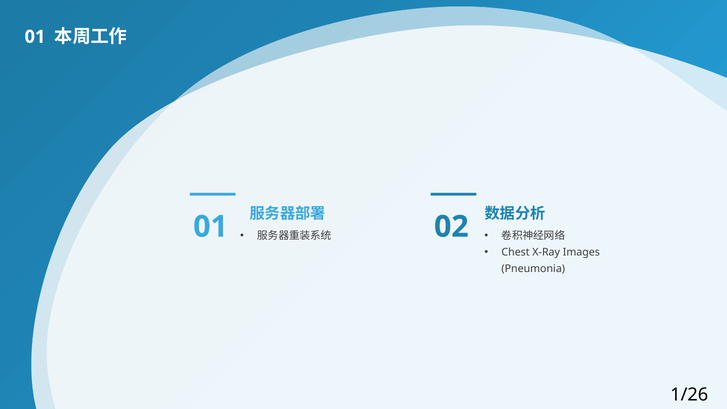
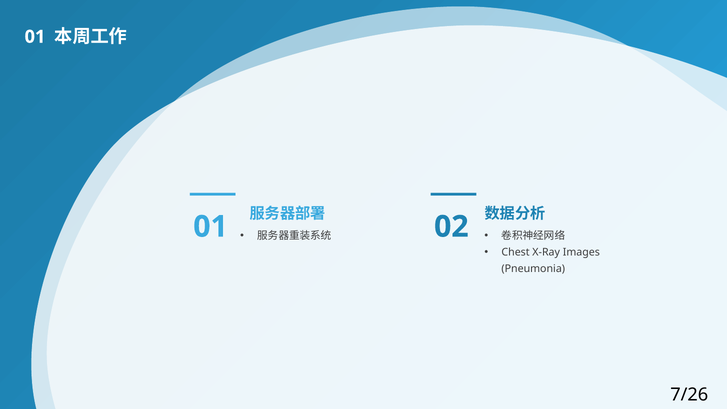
1/26: 1/26 -> 7/26 (689, 395)
